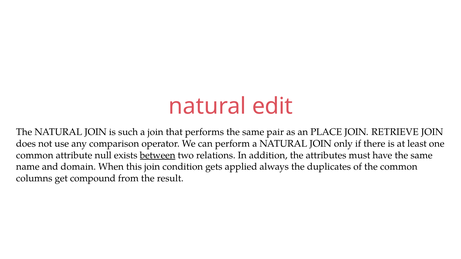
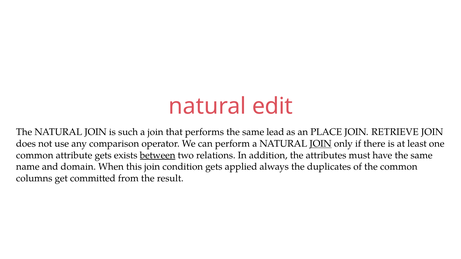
pair: pair -> lead (275, 132)
JOIN underline: none -> present (321, 144)
attribute null: null -> gets (103, 155)
compound: compound -> committed (93, 178)
